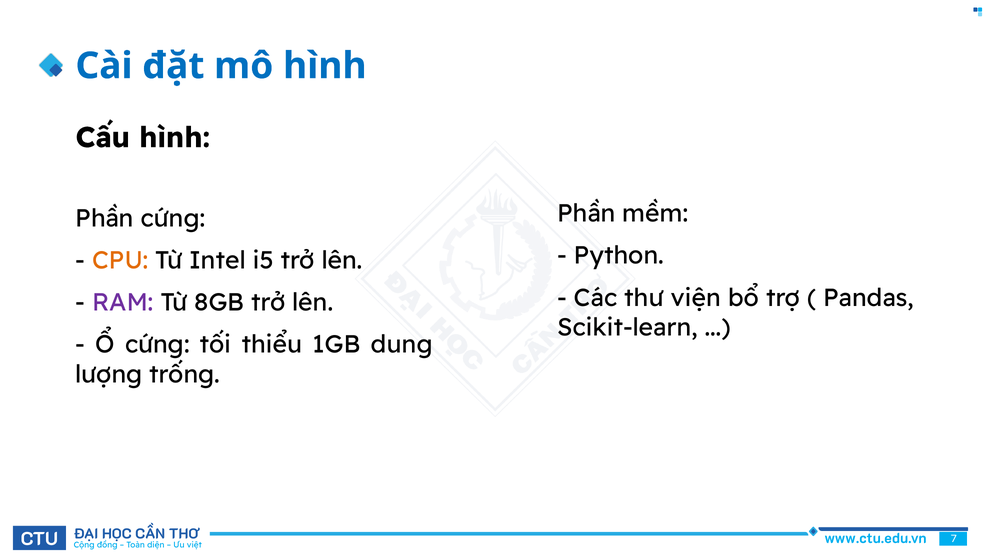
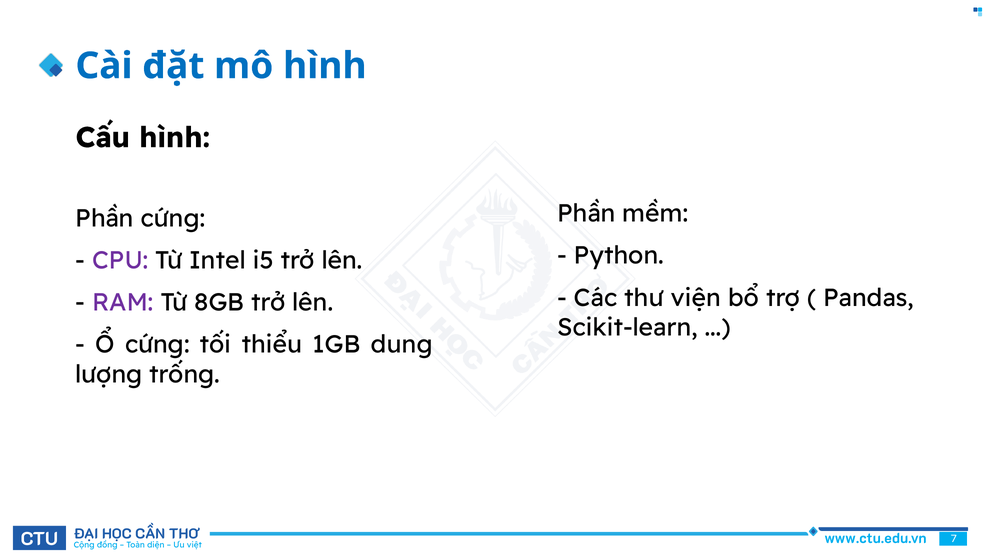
CPU colour: orange -> purple (120, 260)
